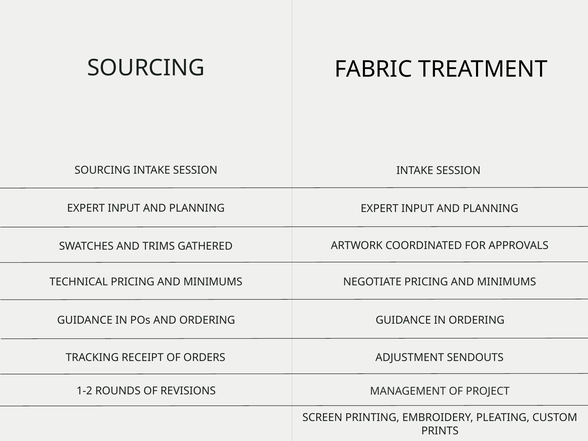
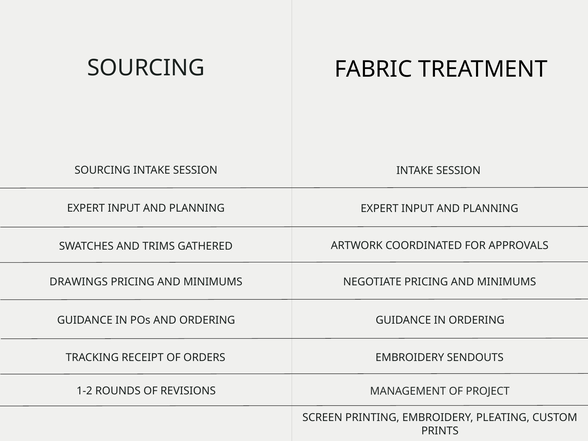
TECHNICAL: TECHNICAL -> DRAWINGS (79, 282)
ADJUSTMENT: ADJUSTMENT -> EMBROIDERY (410, 358)
